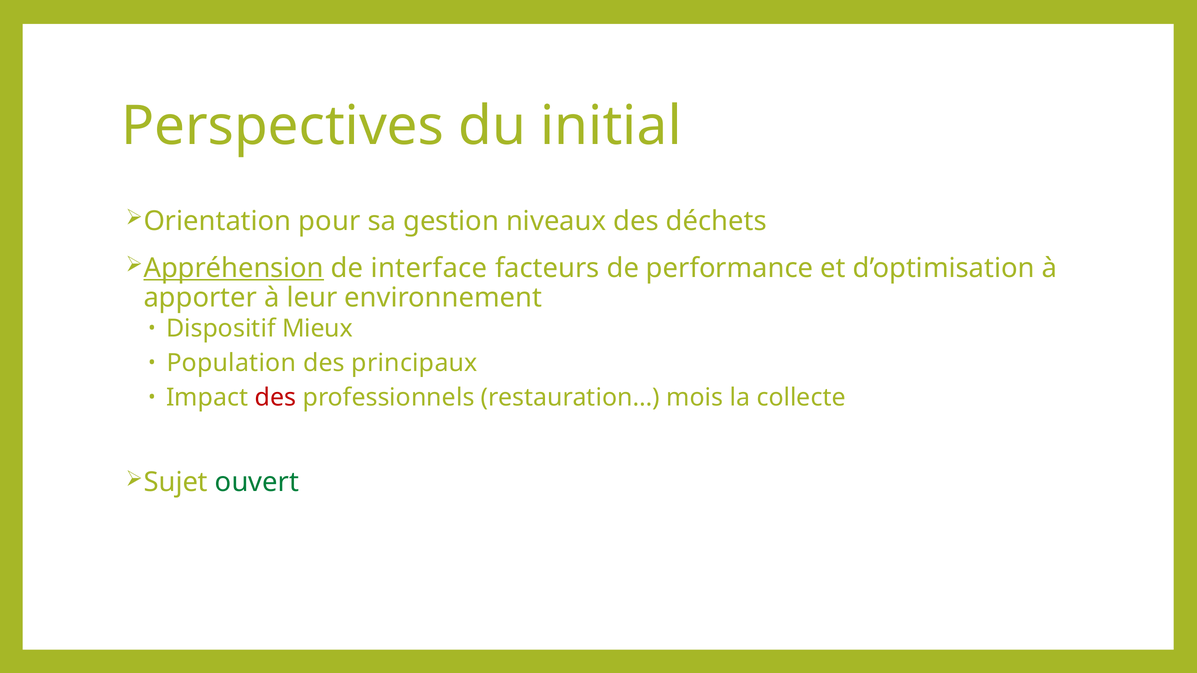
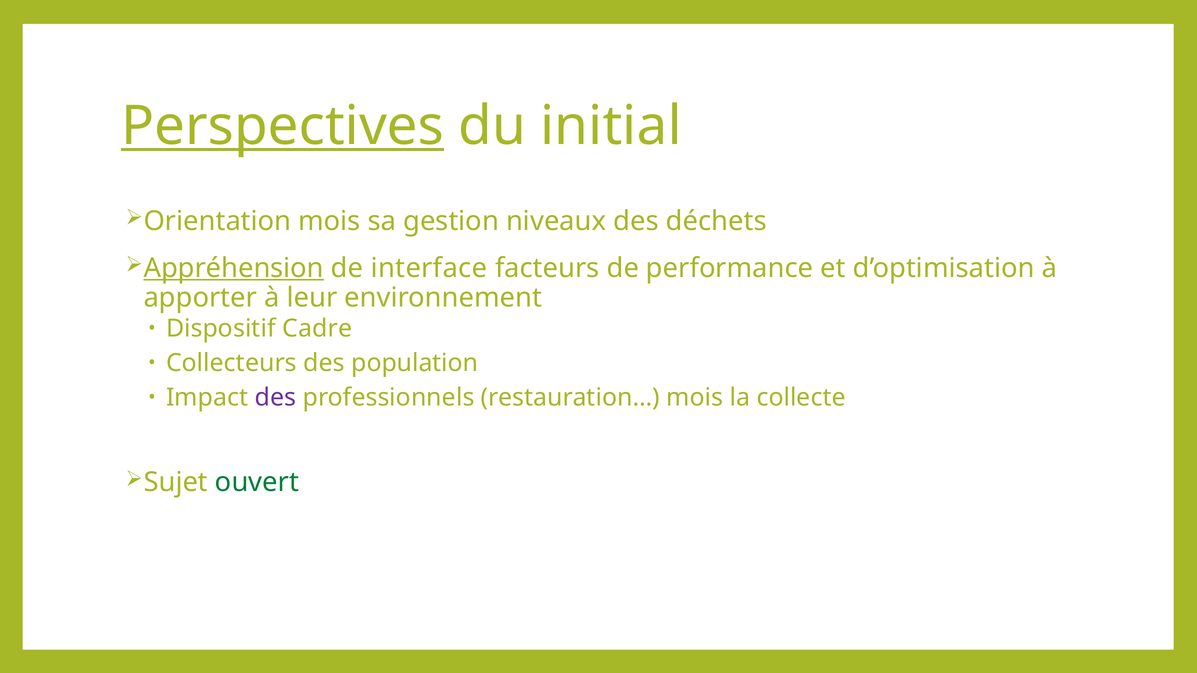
Perspectives underline: none -> present (283, 126)
Orientation pour: pour -> mois (330, 221)
Mieux: Mieux -> Cadre (317, 329)
Population: Population -> Collecteurs (231, 363)
principaux: principaux -> population (415, 363)
des colour: red -> purple (275, 397)
